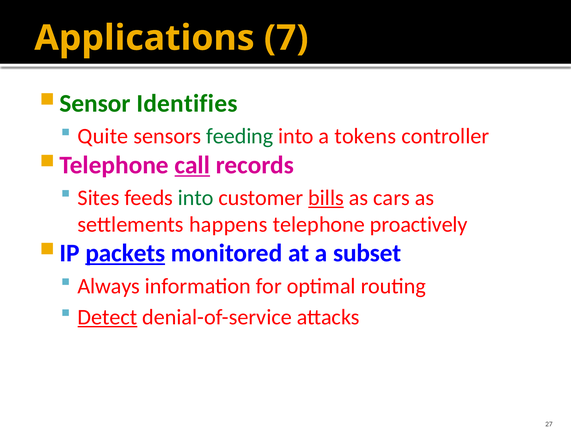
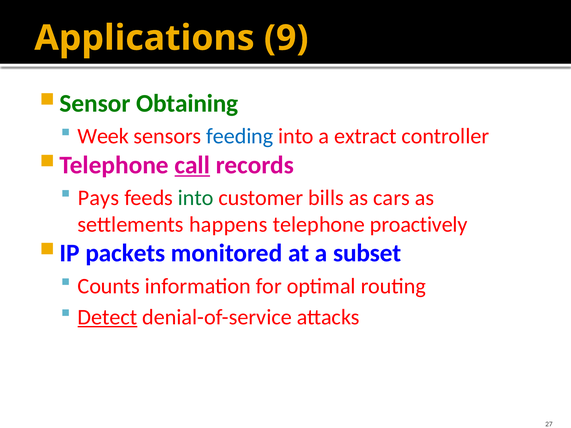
7: 7 -> 9 (286, 38)
Identifies: Identifies -> Obtaining (187, 104)
Quite: Quite -> Week (103, 136)
feeding colour: green -> blue (240, 136)
tokens: tokens -> extract (365, 136)
Sites: Sites -> Pays (98, 198)
bills underline: present -> none (326, 198)
packets underline: present -> none (125, 253)
Always: Always -> Counts (109, 286)
